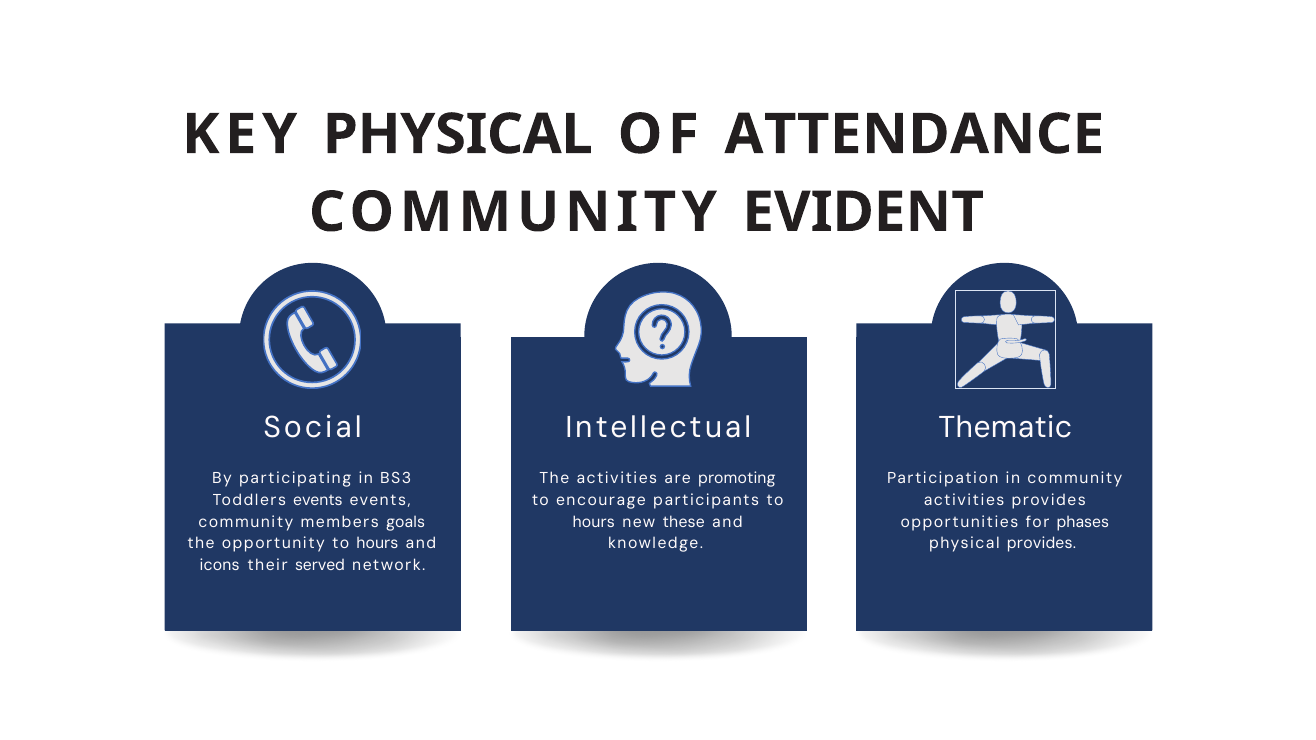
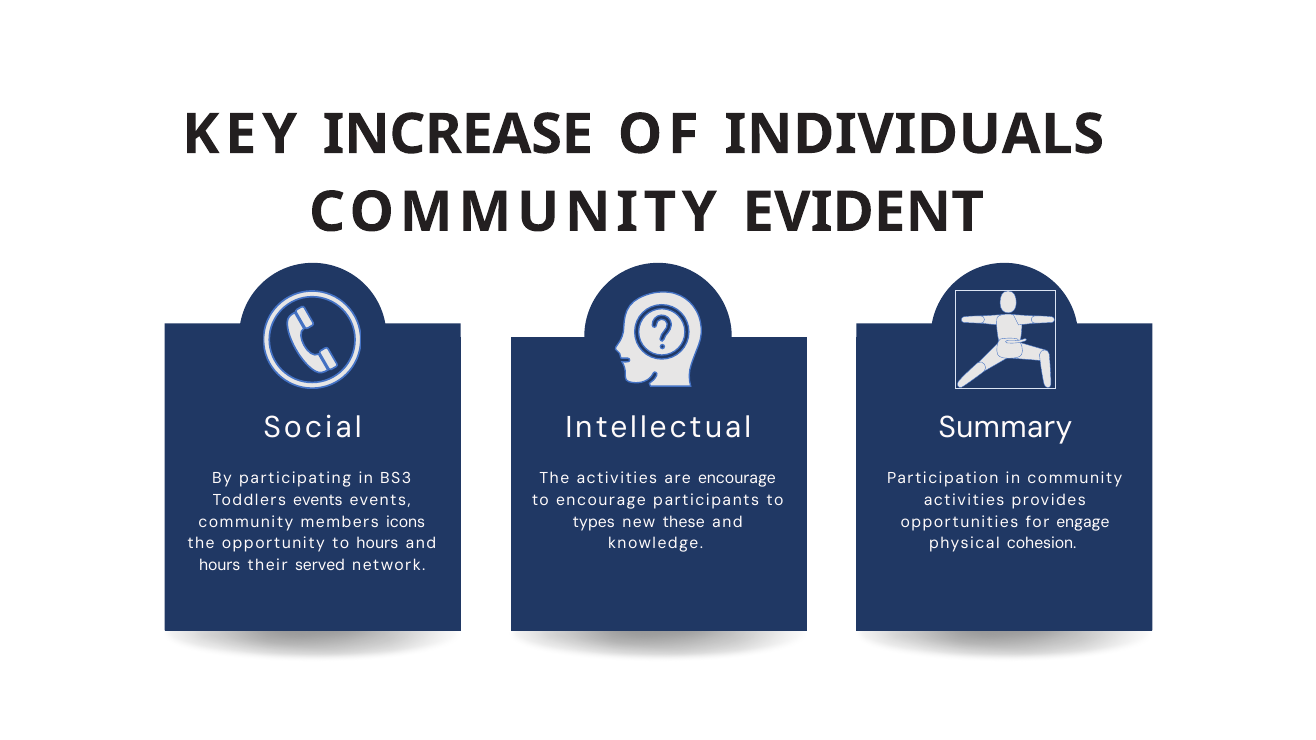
KEY PHYSICAL: PHYSICAL -> INCREASE (458, 135)
ATTENDANCE: ATTENDANCE -> INDIVIDUALS (914, 135)
Thematic: Thematic -> Summary (1005, 428)
are promoting: promoting -> encourage (737, 479)
goals: goals -> icons (406, 522)
hours: hours -> types (594, 522)
phases: phases -> engage (1083, 522)
physical provides: provides -> cohesion (1042, 544)
icons: icons -> hours (220, 565)
